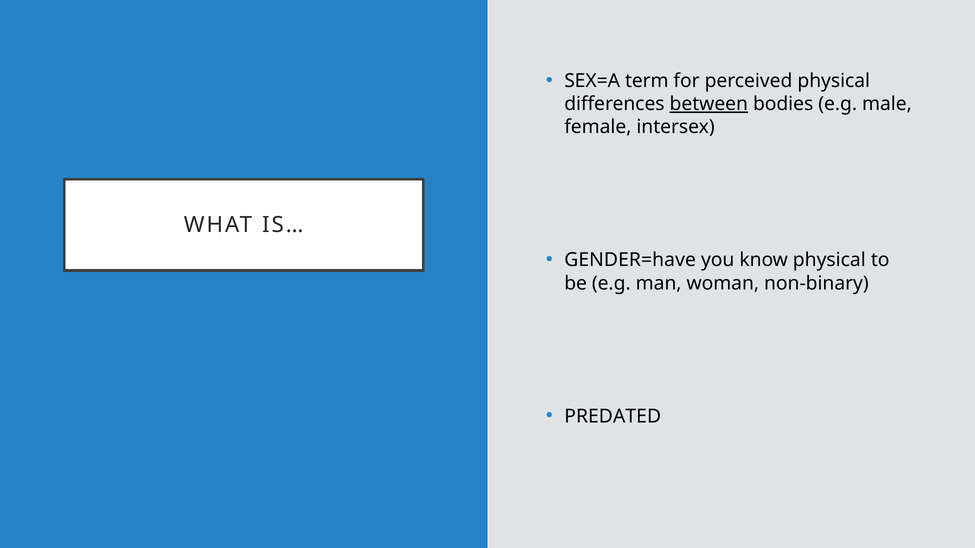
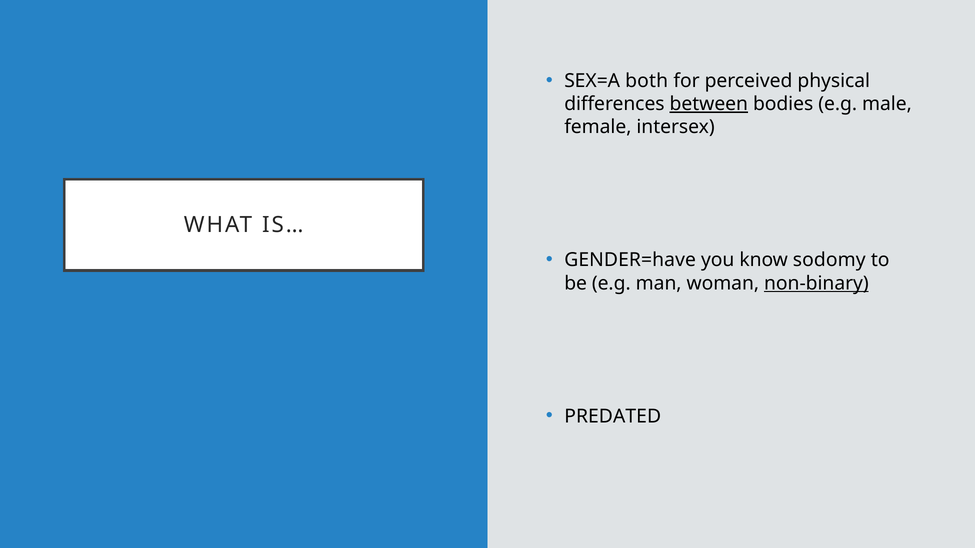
term: term -> both (647, 81)
know physical: physical -> sodomy (829, 260)
non-binary underline: none -> present (816, 283)
